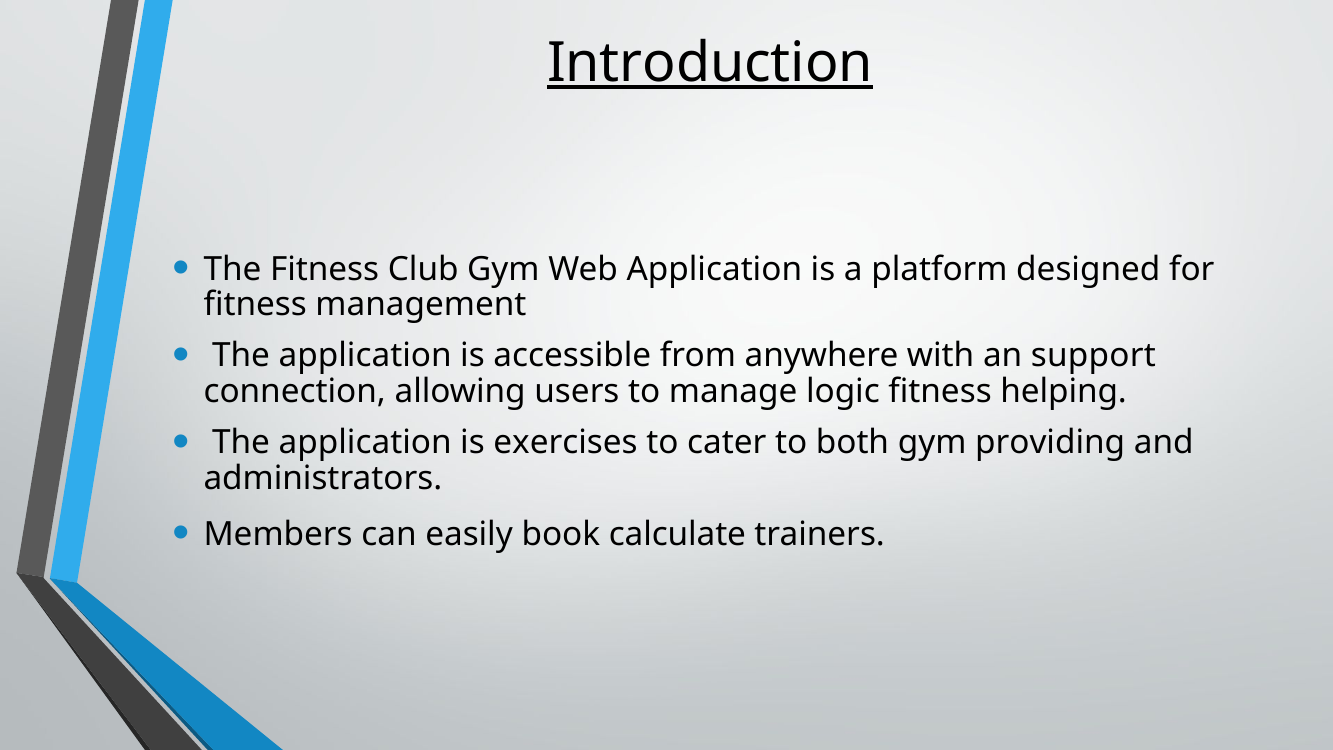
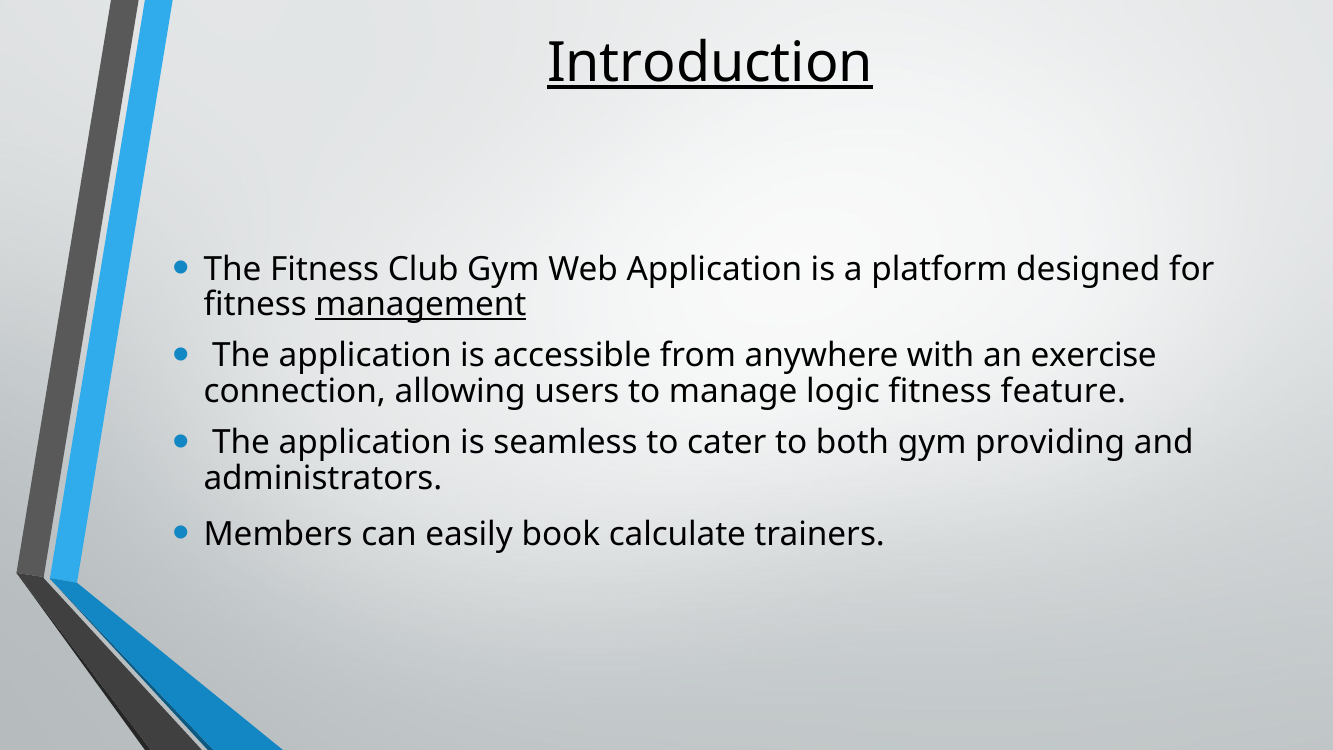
management underline: none -> present (421, 305)
support: support -> exercise (1094, 356)
helping: helping -> feature (1063, 392)
exercises: exercises -> seamless (565, 443)
